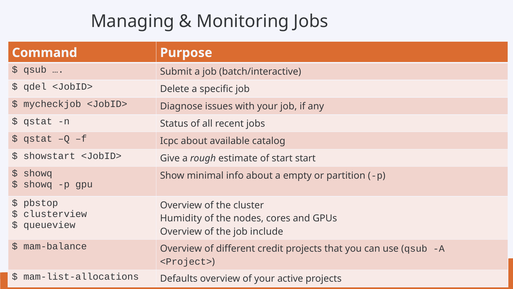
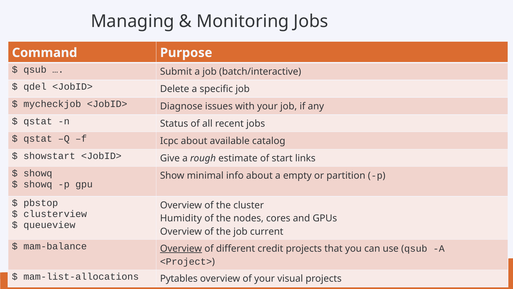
start start: start -> links (305, 158)
include: include -> current (267, 231)
Overview underline: none -> present (181, 248)
Defaults: Defaults -> Pytables (179, 278)
active: active -> visual (290, 278)
